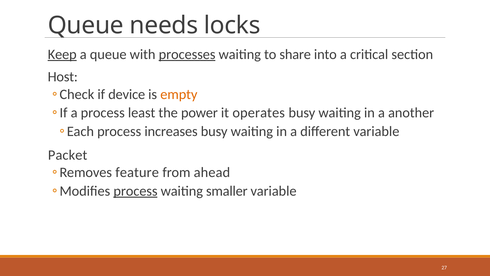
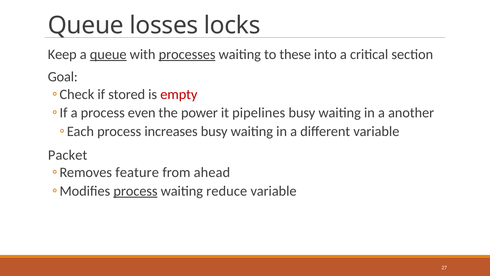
needs: needs -> losses (164, 25)
Keep underline: present -> none (62, 54)
queue underline: none -> present (108, 54)
share: share -> these (295, 54)
Host: Host -> Goal (63, 77)
device: device -> stored (127, 94)
empty colour: orange -> red (179, 94)
least: least -> even (142, 113)
operates: operates -> pipelines (259, 113)
smaller: smaller -> reduce (227, 191)
